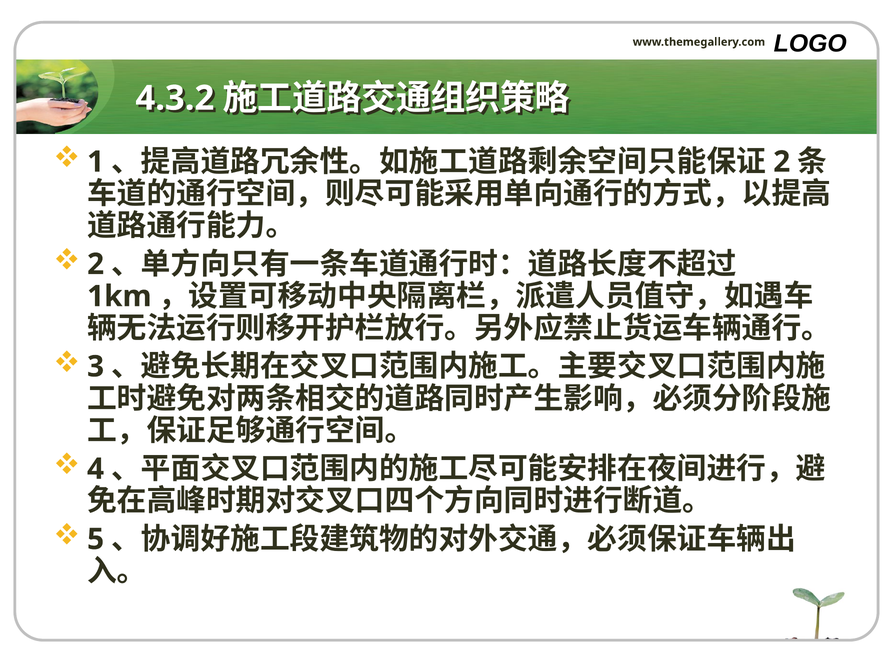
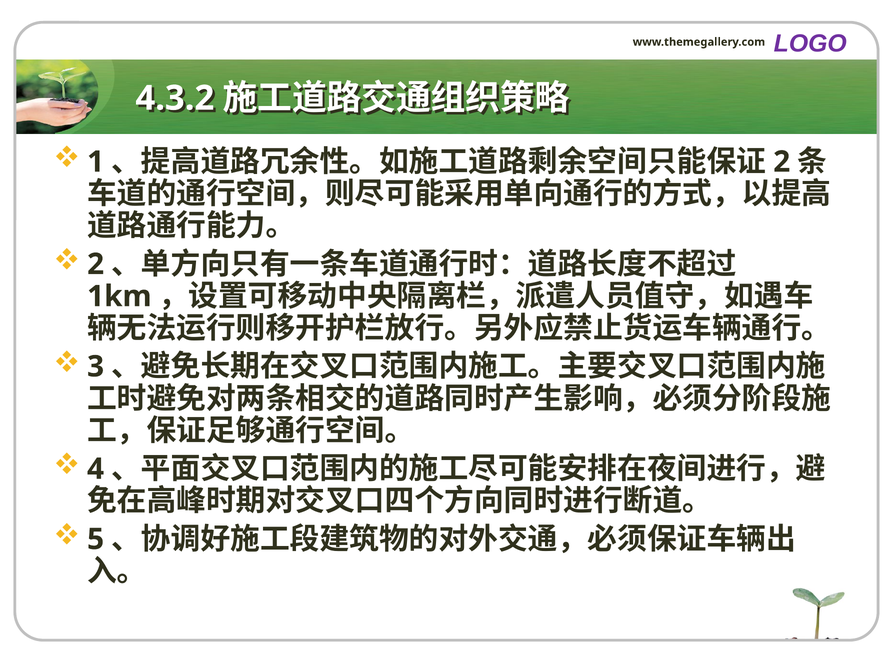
LOGO colour: black -> purple (810, 43)
